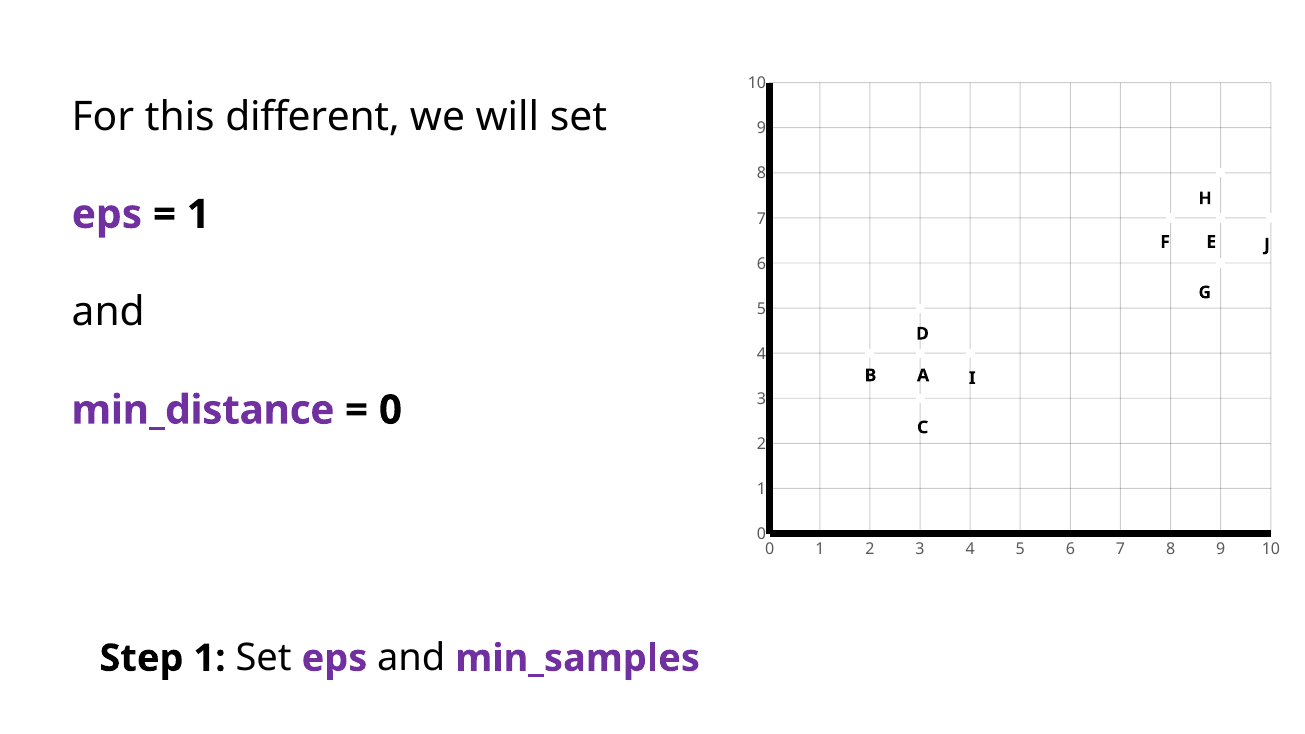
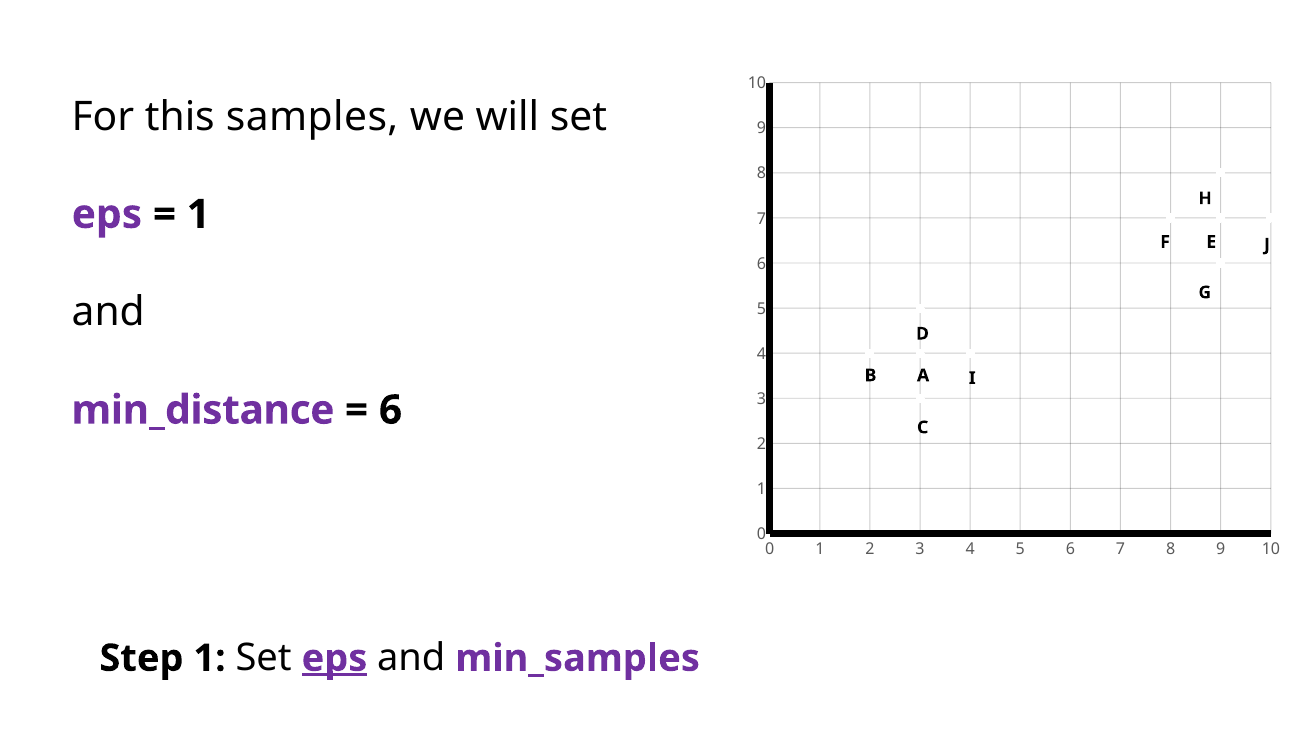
different: different -> samples (312, 117)
0: 0 -> 6 (390, 410)
eps underline: none -> present (334, 658)
